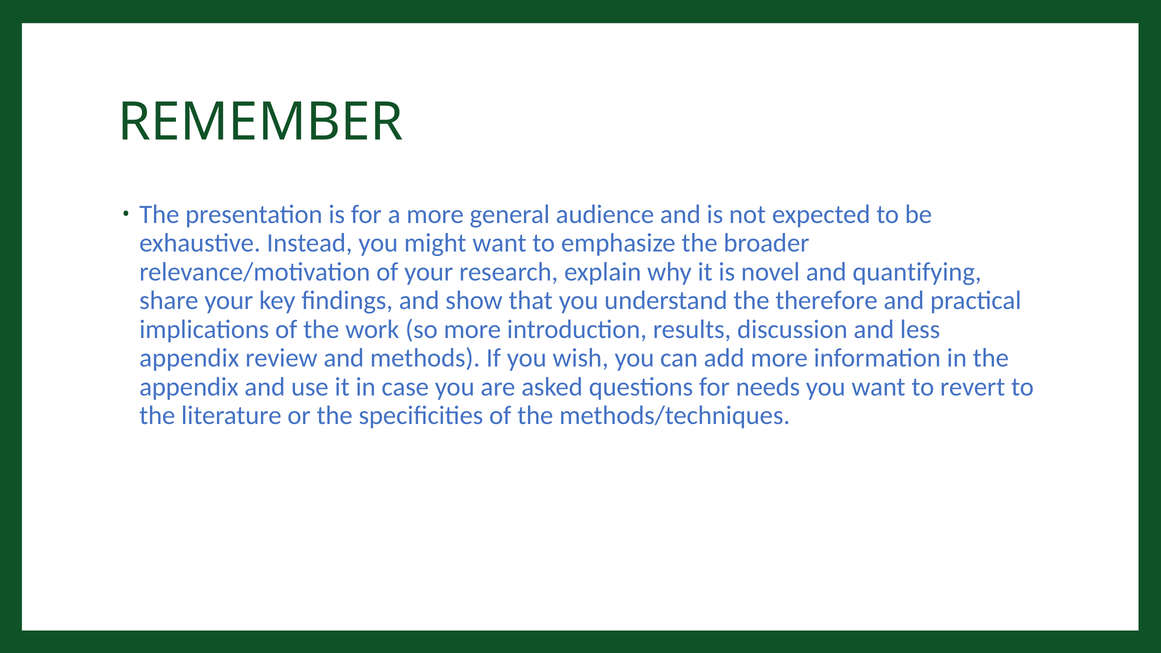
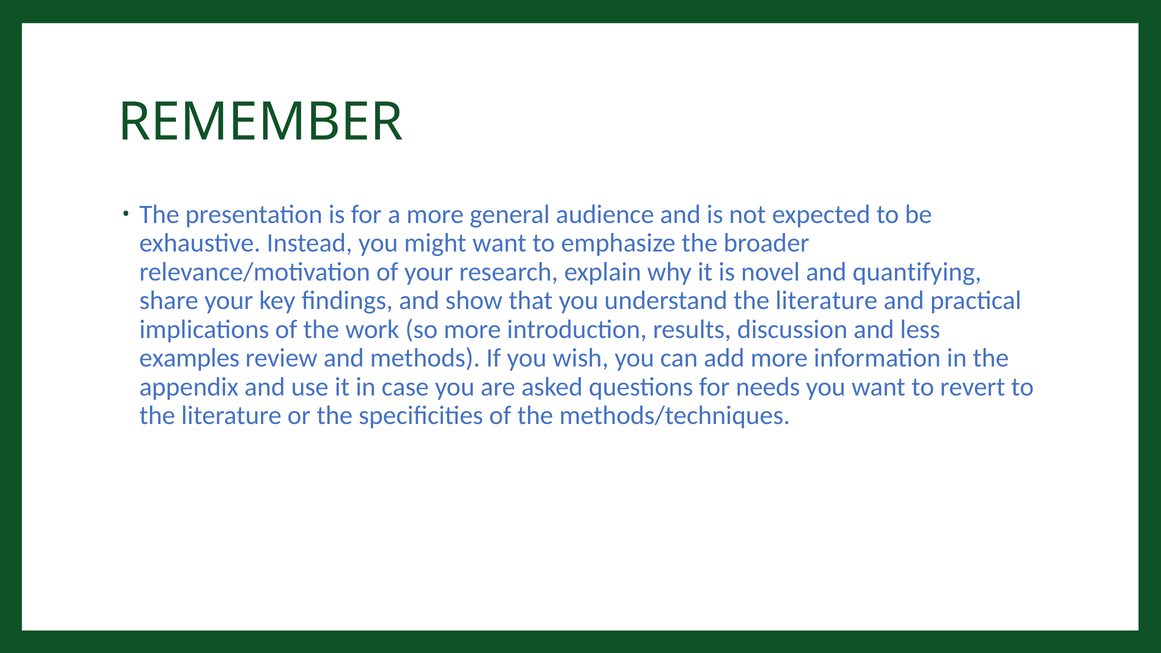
understand the therefore: therefore -> literature (826, 301)
appendix: appendix -> examples (190, 358)
